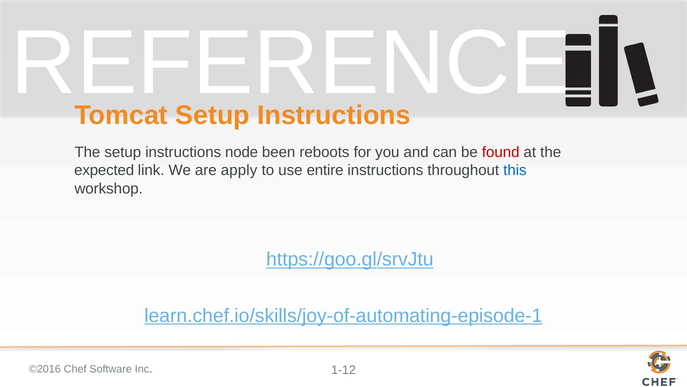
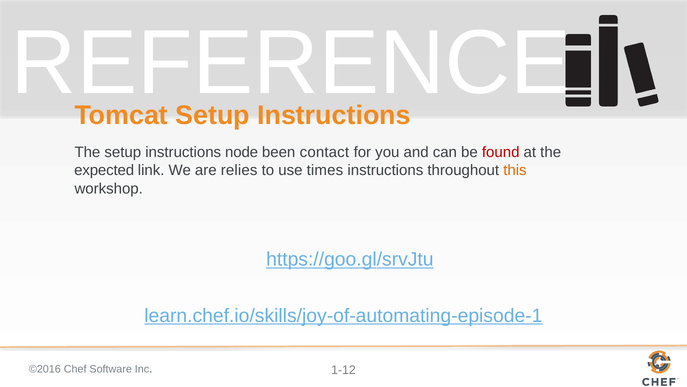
reboots: reboots -> contact (324, 152)
apply: apply -> relies (239, 170)
entire: entire -> times (325, 170)
this colour: blue -> orange (515, 170)
